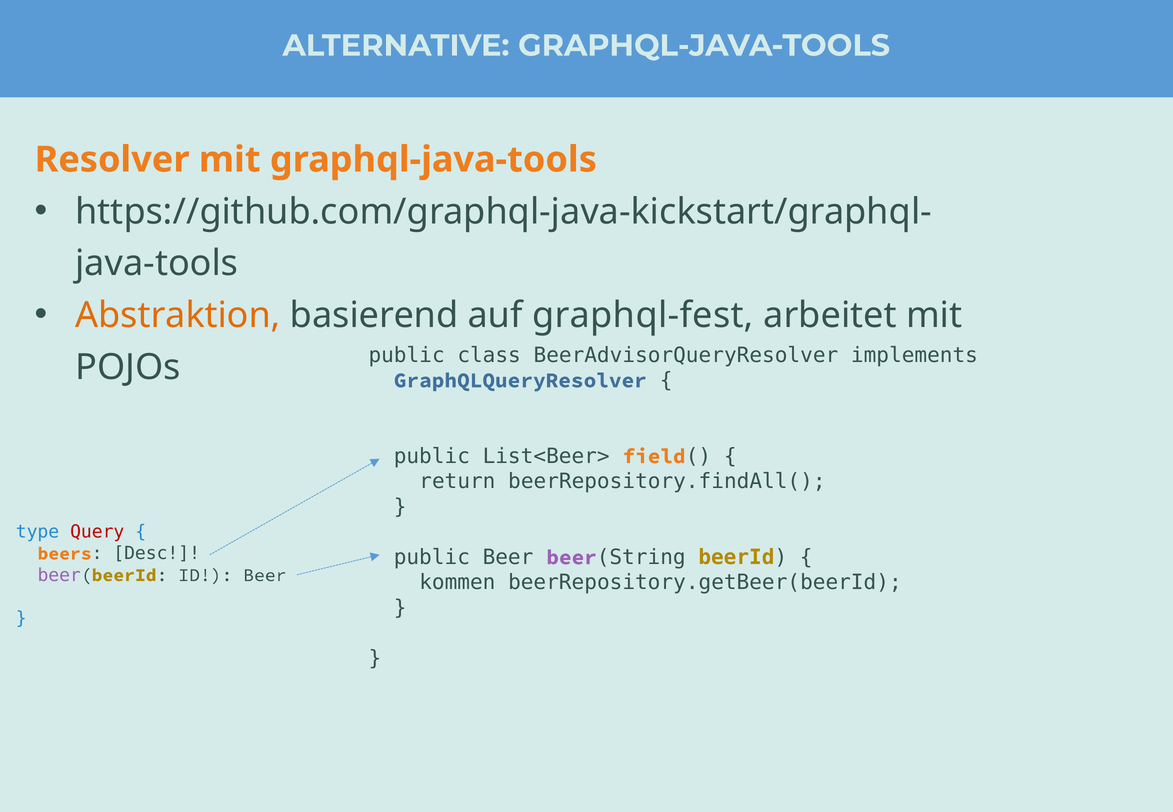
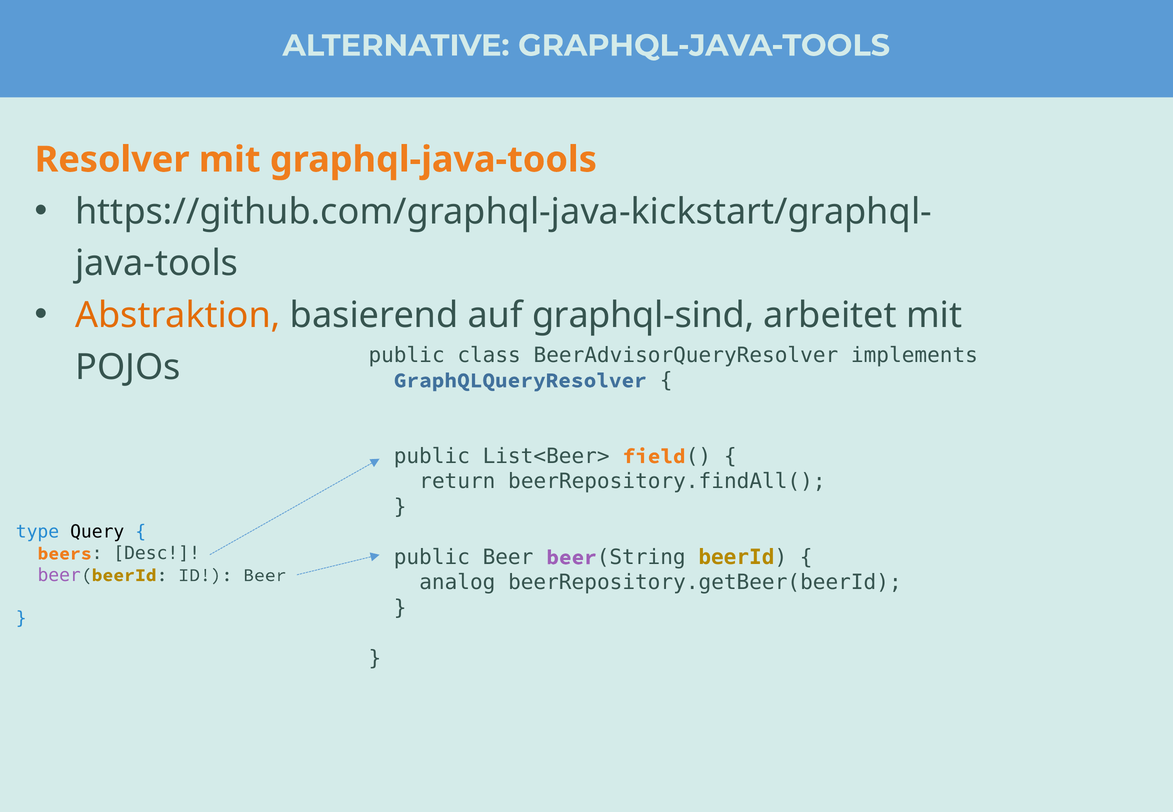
graphql-fest: graphql-fest -> graphql-sind (643, 316)
Query colour: red -> black (97, 532)
kommen: kommen -> analog (457, 583)
